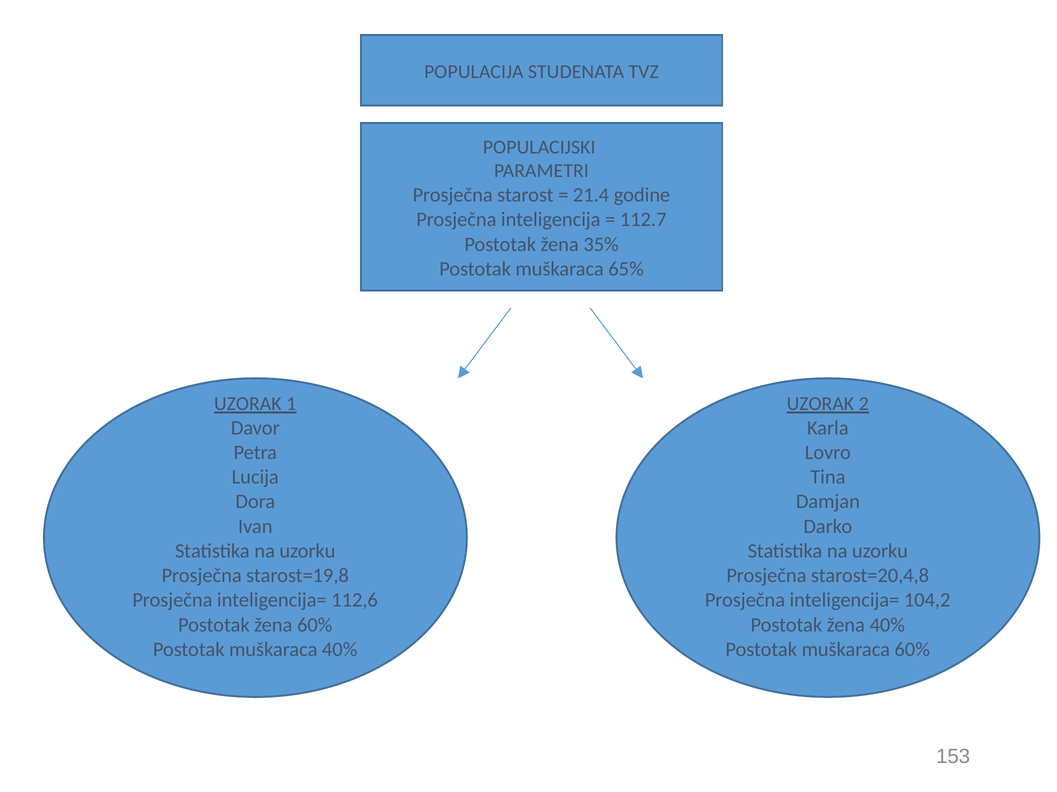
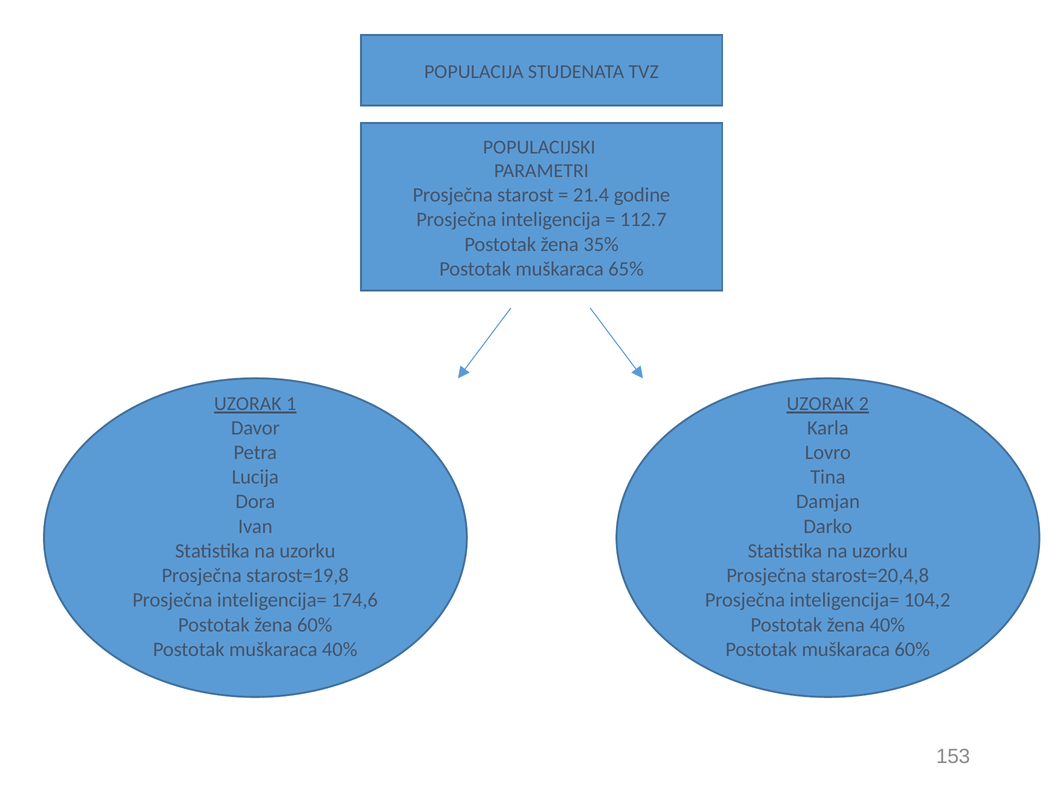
112,6: 112,6 -> 174,6 (355, 601)
